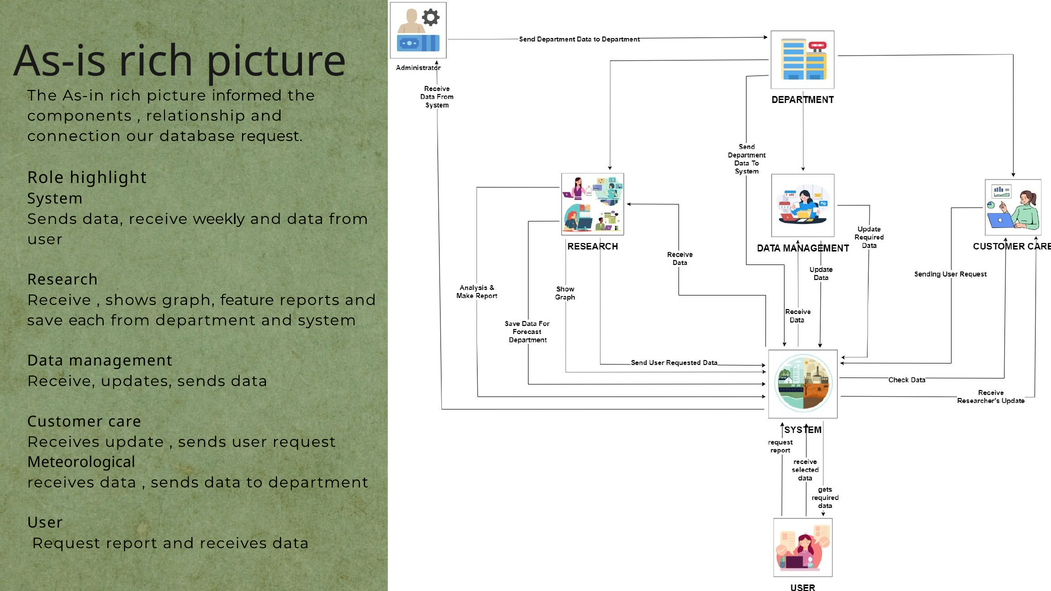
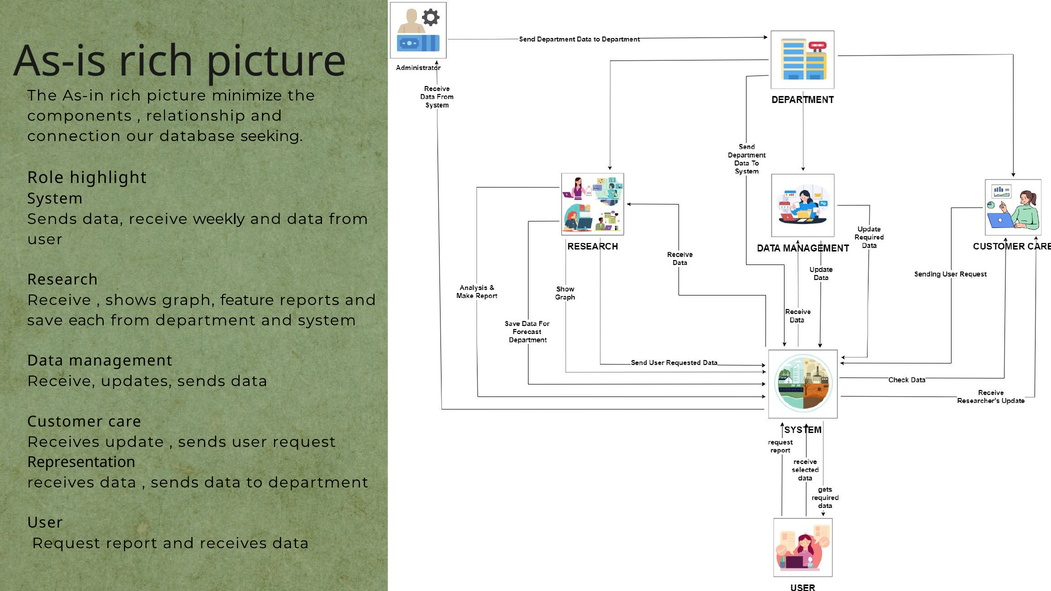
informed: informed -> minimize (247, 96)
database request: request -> seeking (272, 136)
Meteorological: Meteorological -> Representation (81, 462)
